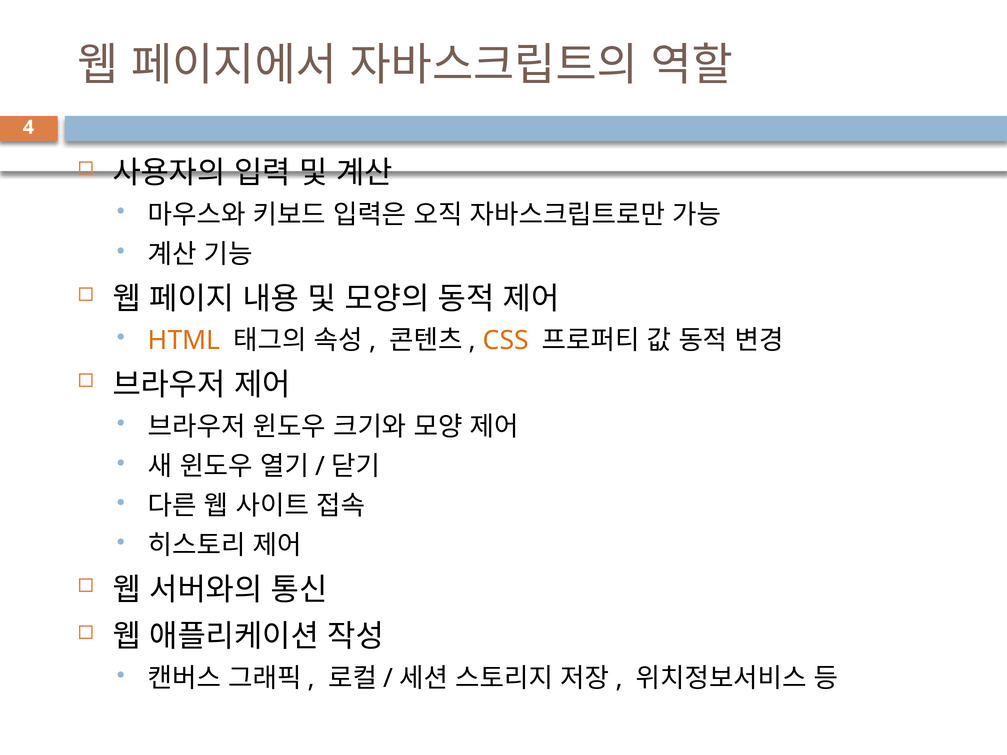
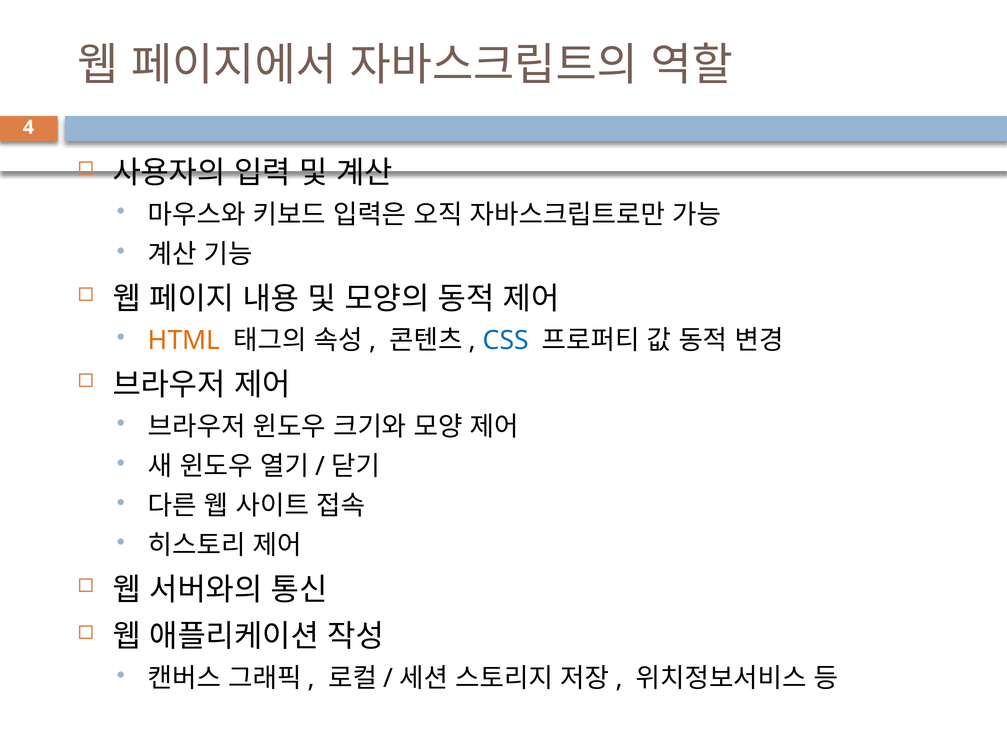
CSS colour: orange -> blue (506, 341)
